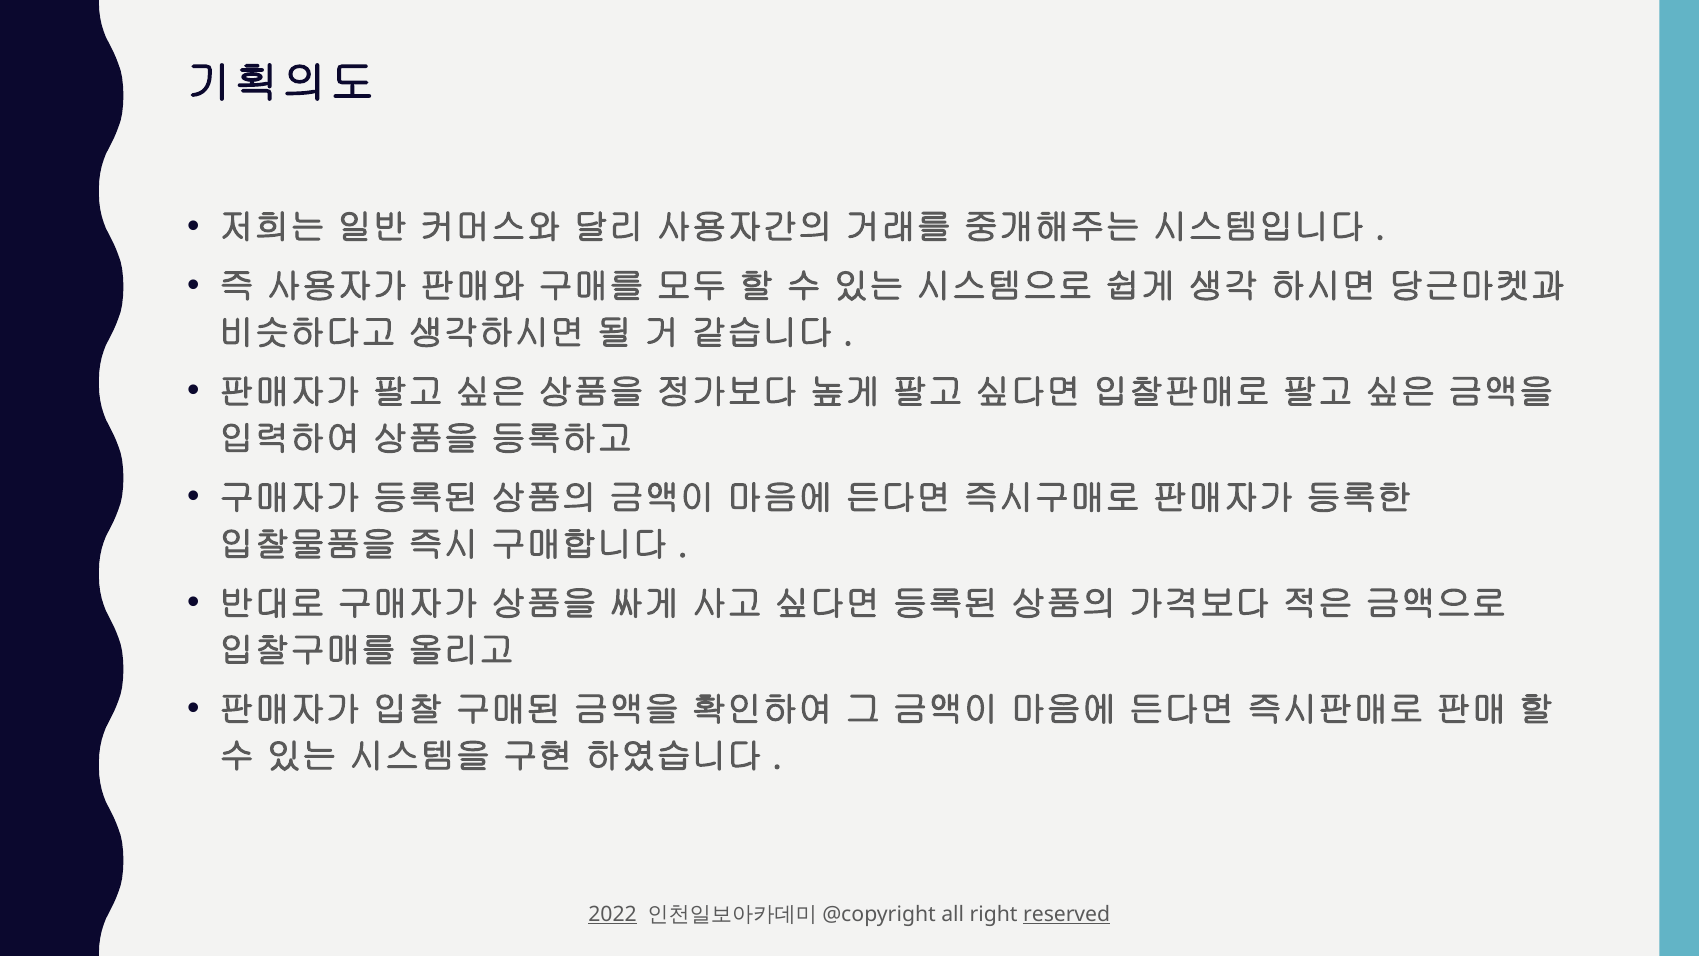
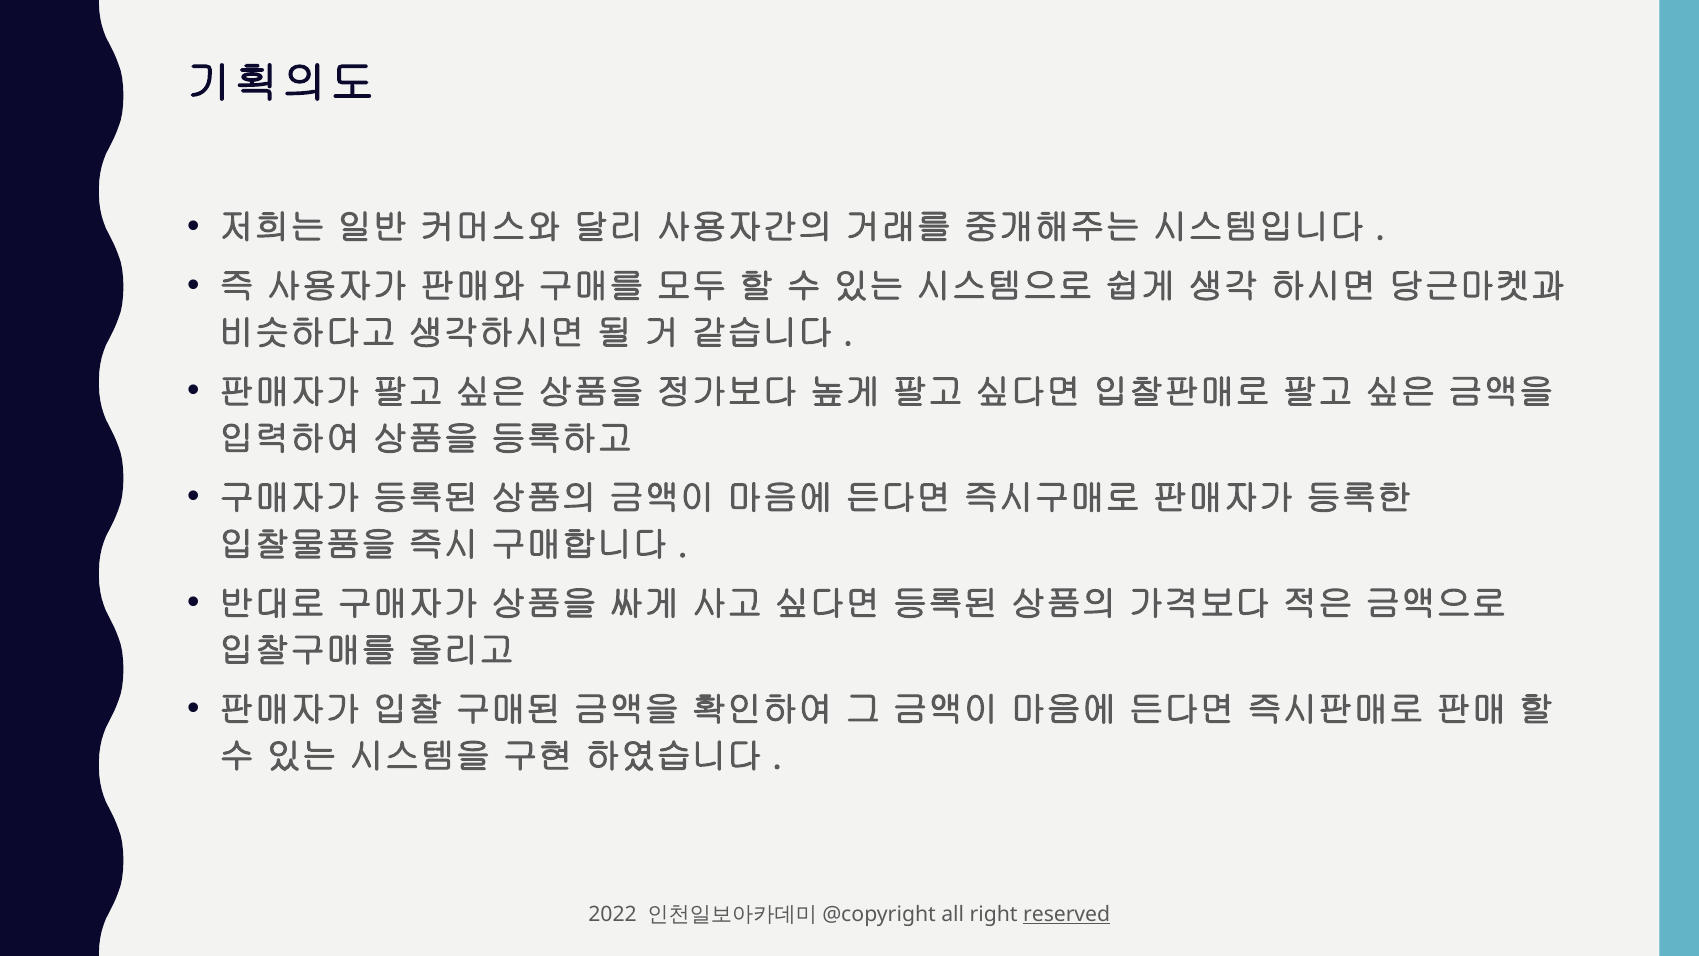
2022 underline: present -> none (613, 914)
